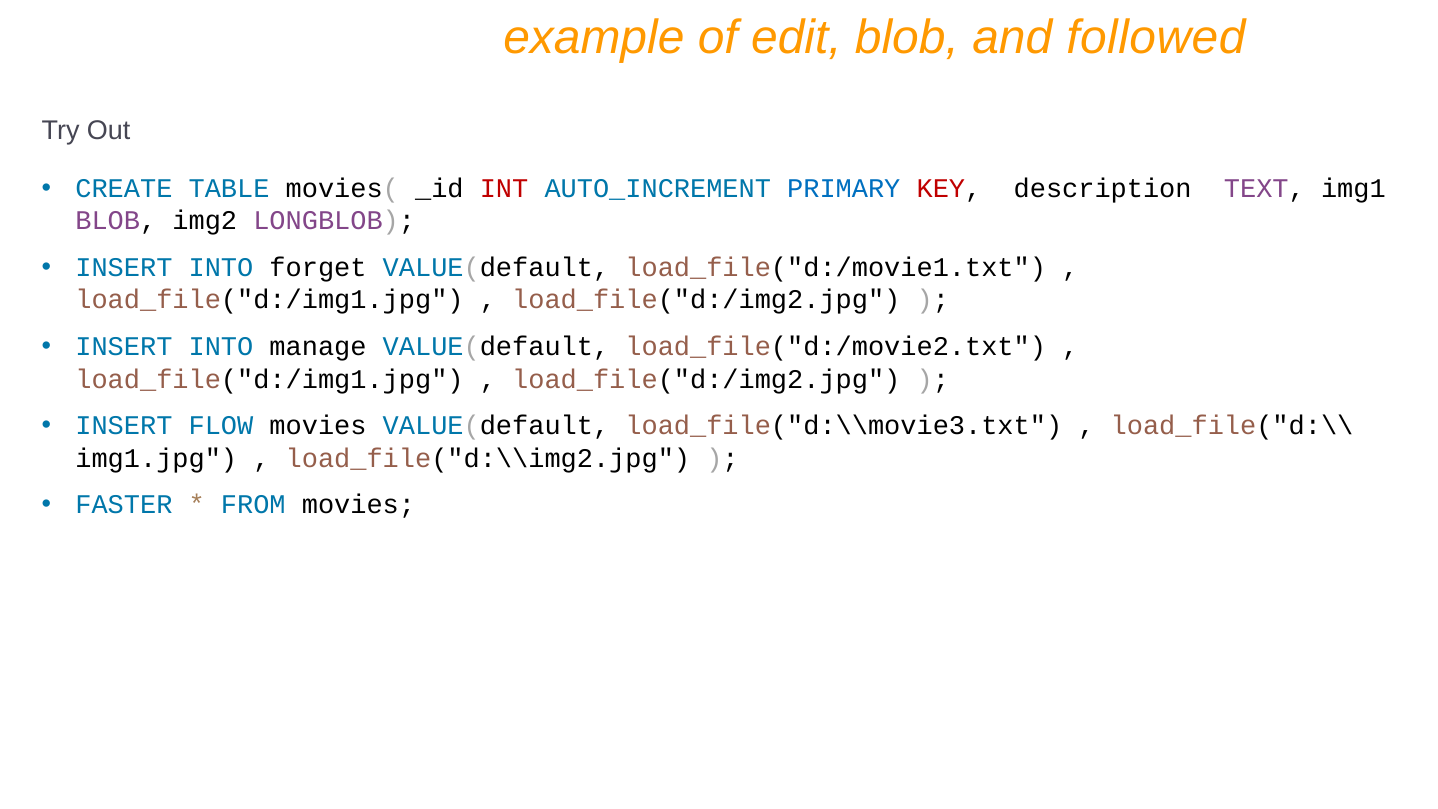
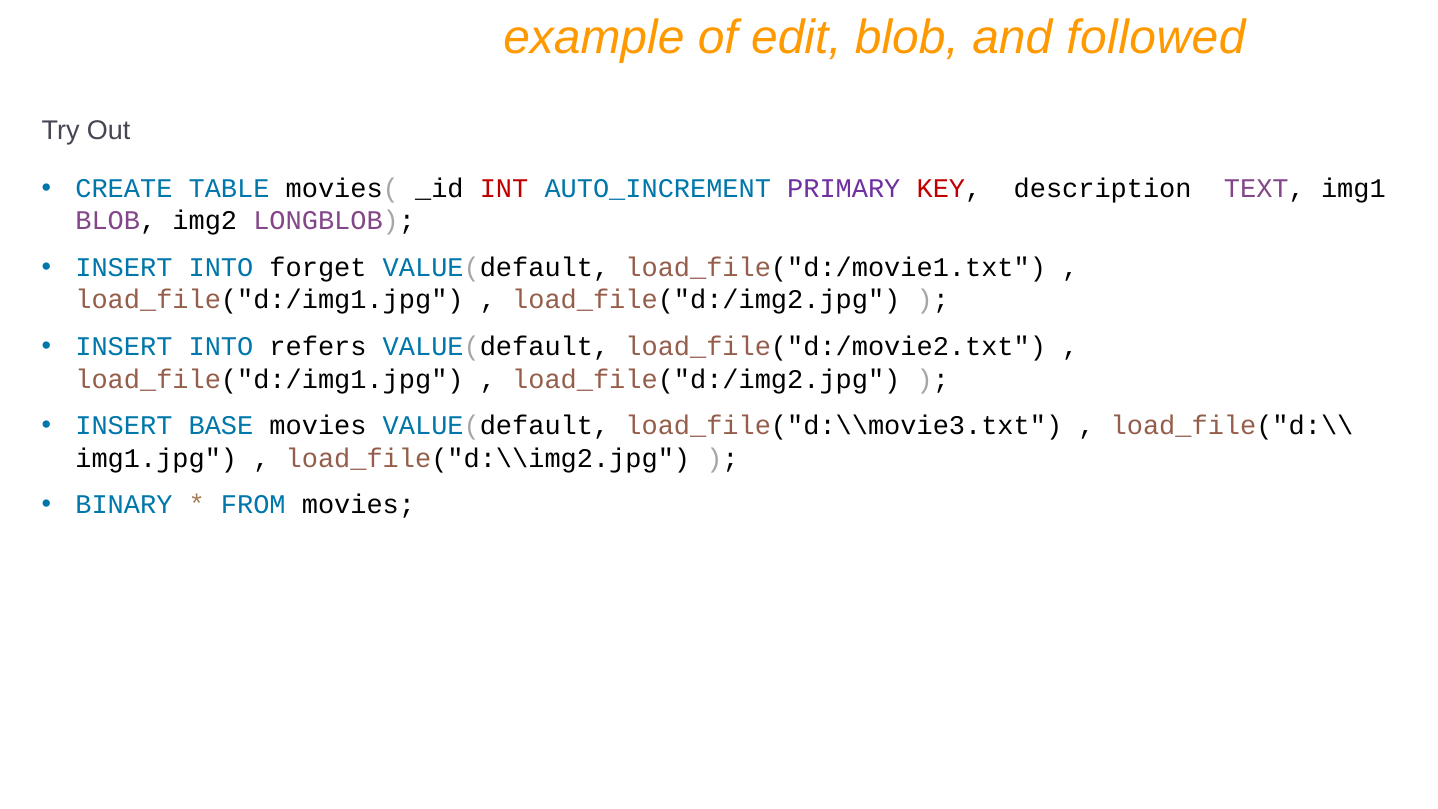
PRIMARY colour: blue -> purple (844, 189)
manage: manage -> refers (318, 347)
FLOW: FLOW -> BASE (221, 426)
FASTER: FASTER -> BINARY (124, 505)
